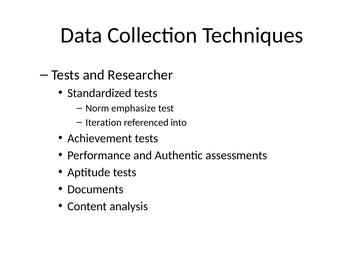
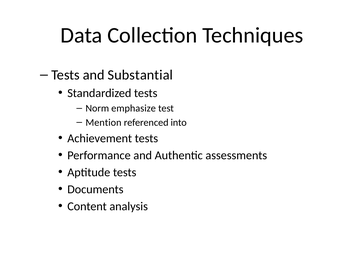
Researcher: Researcher -> Substantial (140, 75)
Iteration: Iteration -> Mention (104, 122)
